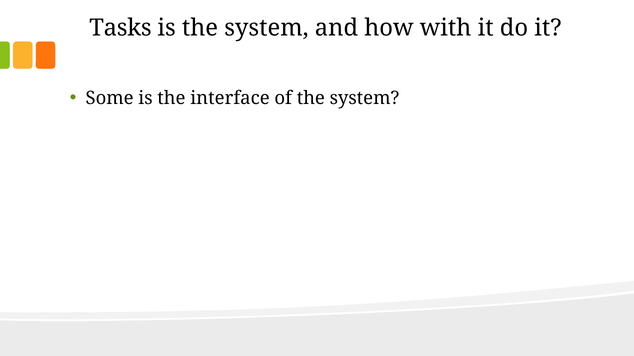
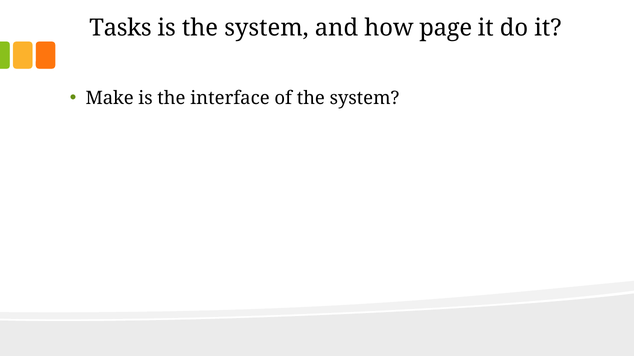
with: with -> page (446, 28)
Some: Some -> Make (110, 98)
